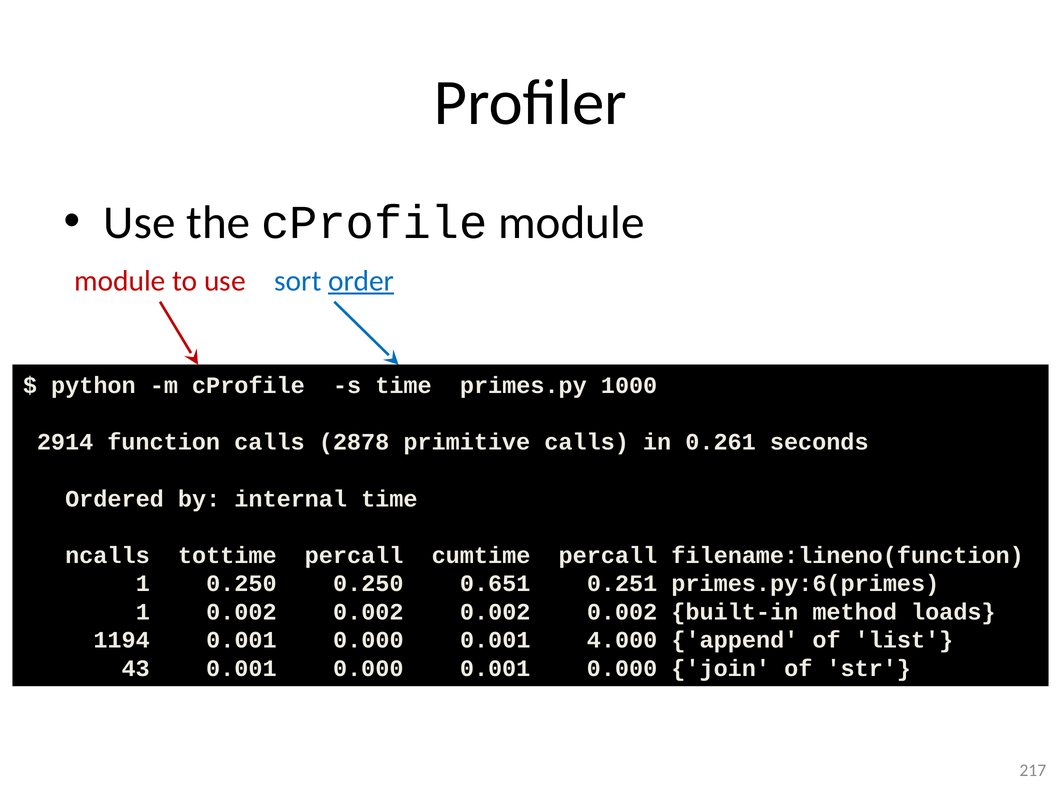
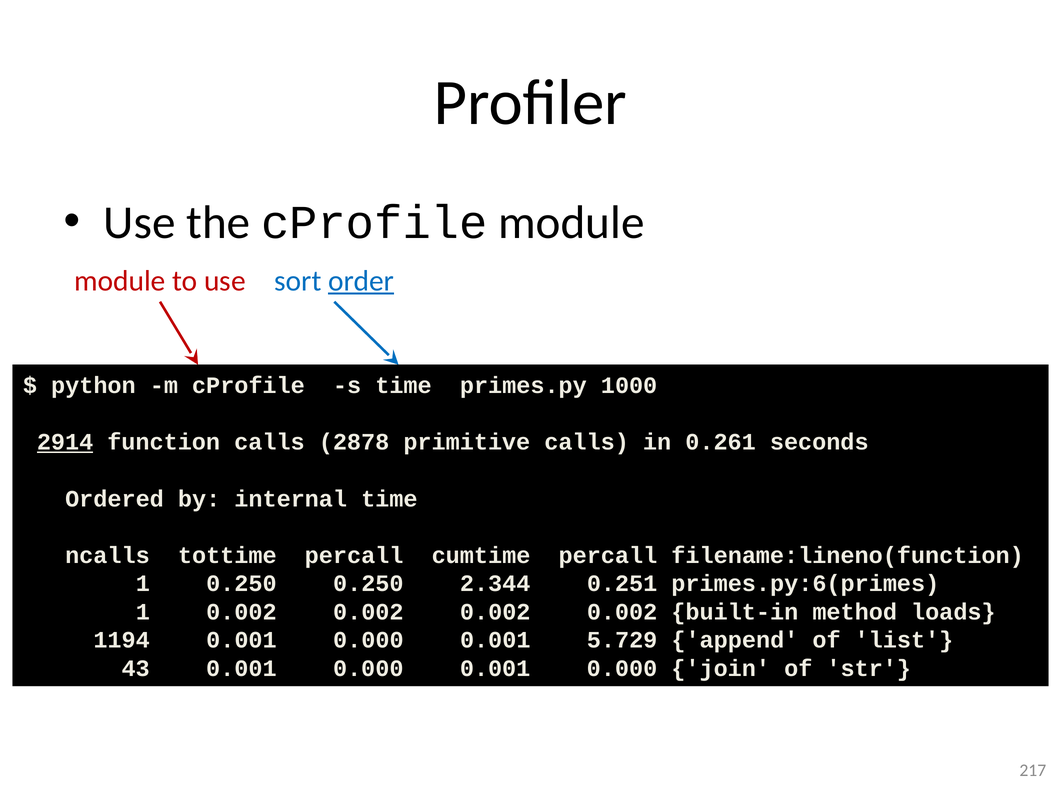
2914 underline: none -> present (65, 442)
0.651: 0.651 -> 2.344 (495, 583)
4.000: 4.000 -> 5.729 (622, 640)
